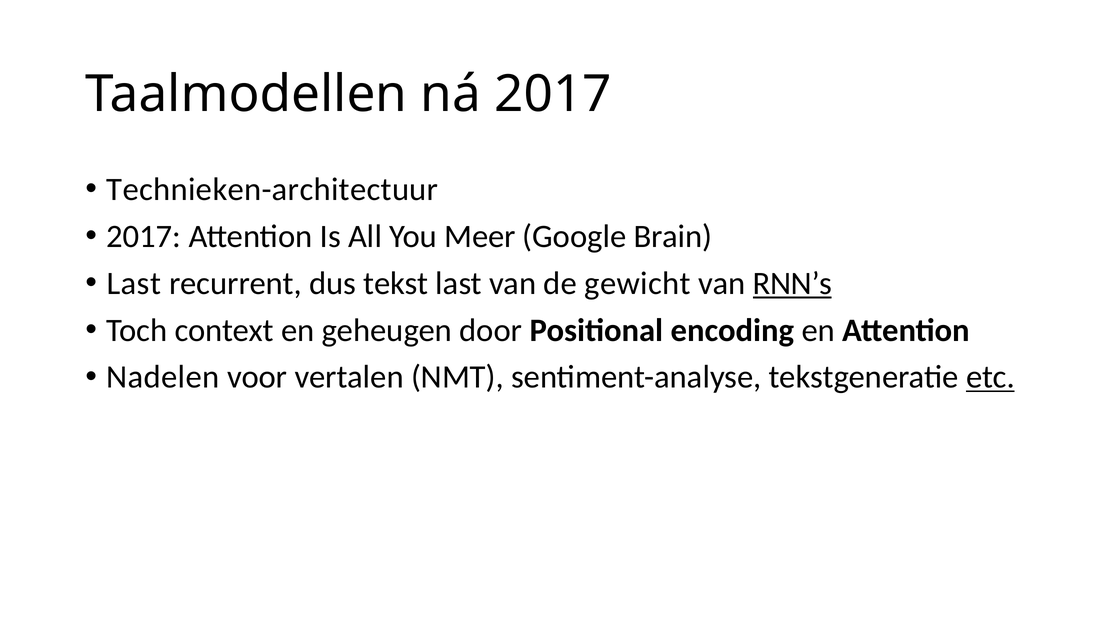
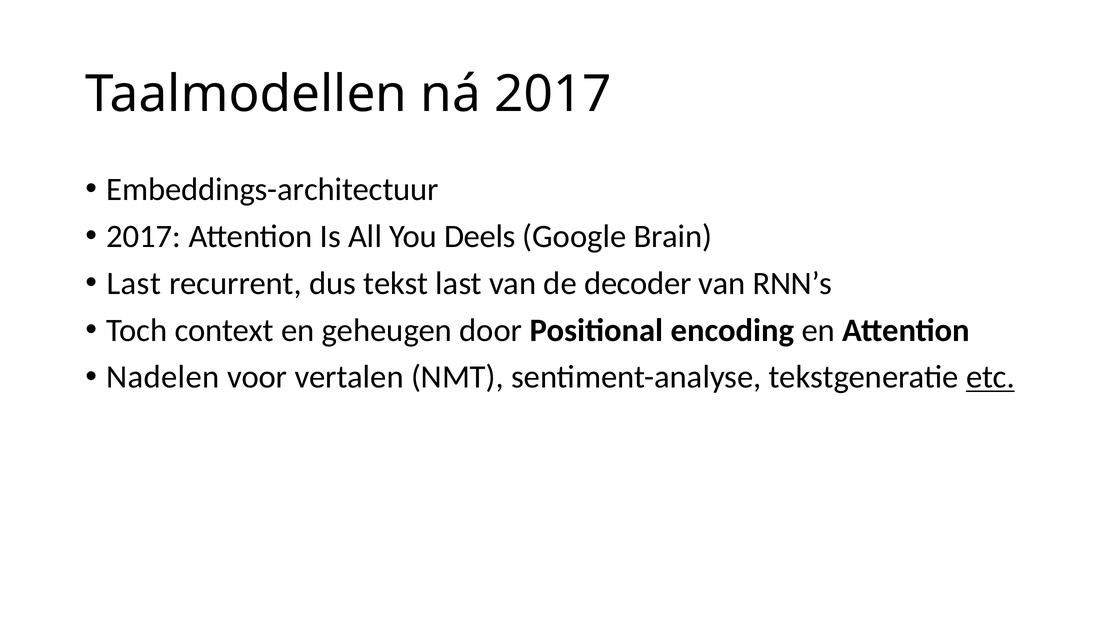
Technieken-architectuur: Technieken-architectuur -> Embeddings-architectuur (273, 189)
Meer: Meer -> Deels (480, 236)
gewicht: gewicht -> decoder (638, 283)
RNN’s underline: present -> none (792, 283)
